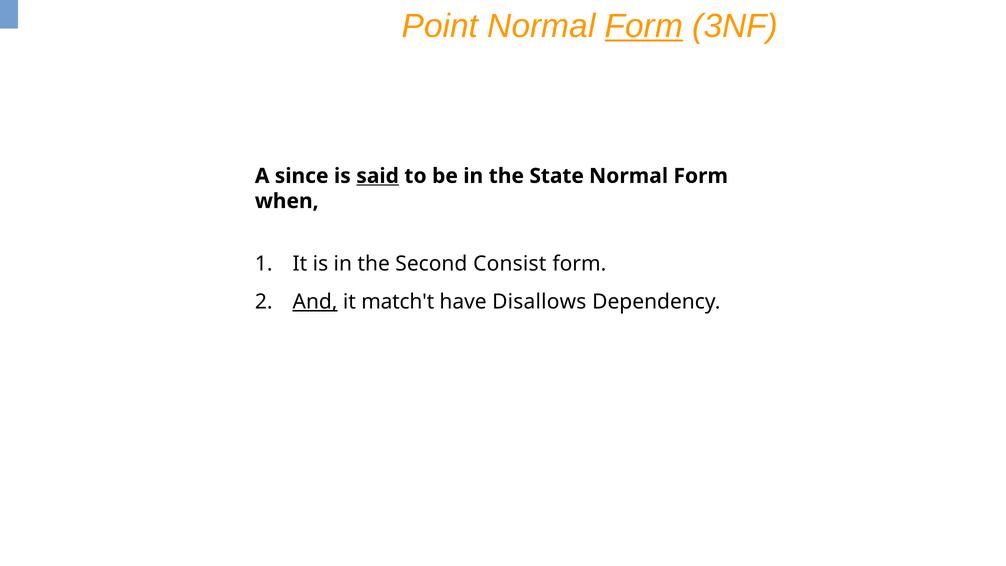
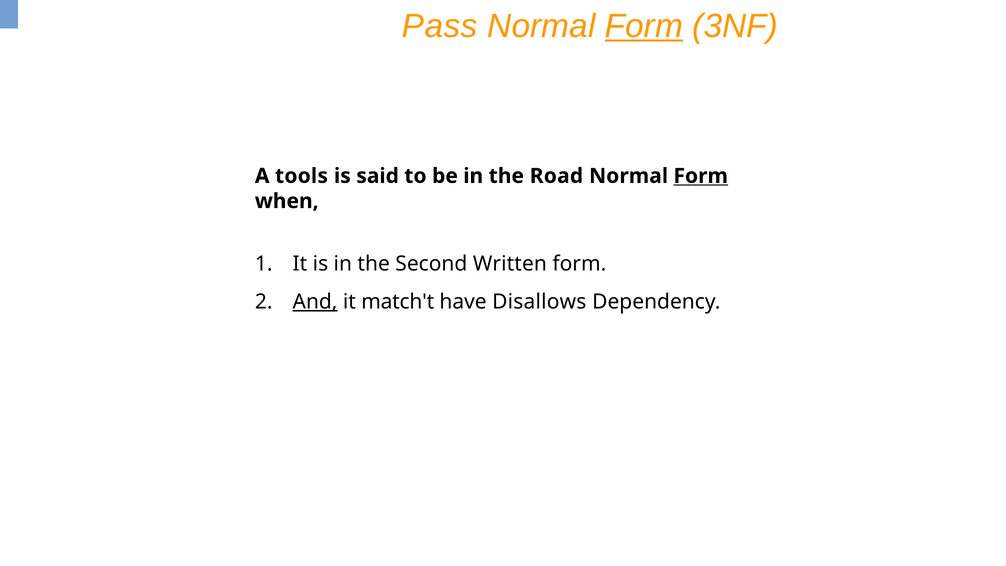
Point: Point -> Pass (440, 26)
since: since -> tools (302, 176)
said underline: present -> none (378, 176)
State: State -> Road (556, 176)
Form underline: none -> present (701, 176)
Consist: Consist -> Written (510, 264)
